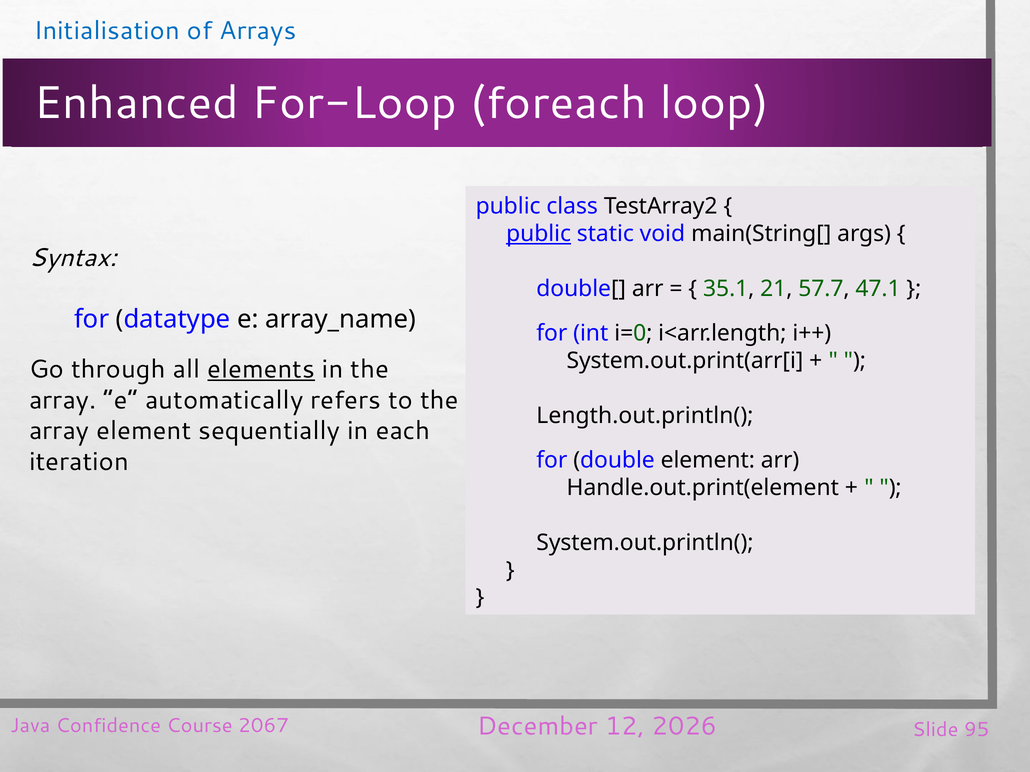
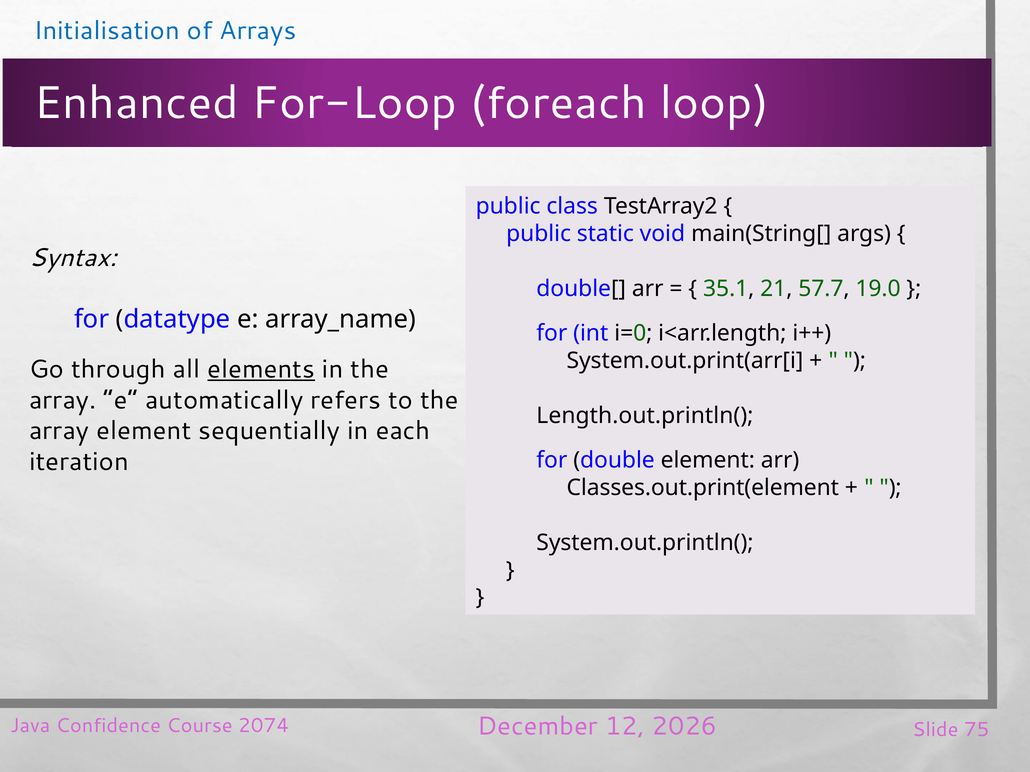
public underline: present -> none (539, 234)
47.1: 47.1 -> 19.0 (878, 289)
Handle.out.print(element: Handle.out.print(element -> Classes.out.print(element (703, 488)
2067: 2067 -> 2074 (264, 726)
95: 95 -> 75 (977, 730)
